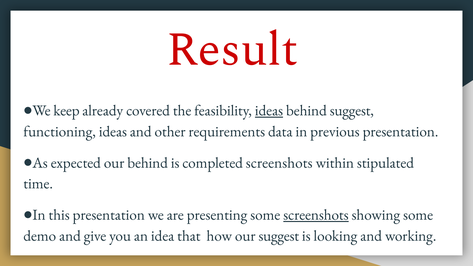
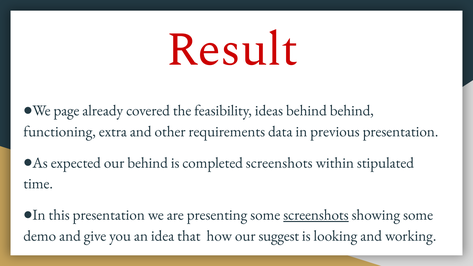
keep: keep -> page (66, 111)
ideas underline: present -> none (269, 111)
behind suggest: suggest -> behind (352, 111)
functioning ideas: ideas -> extra (113, 131)
